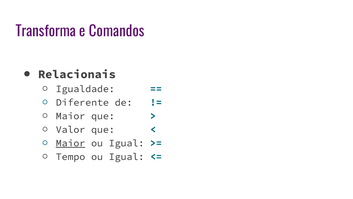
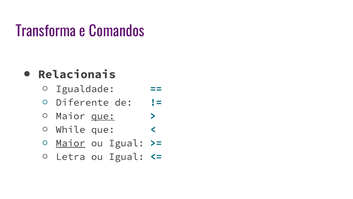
que underline: none -> present (103, 116)
Valor: Valor -> While (71, 129)
Tempo: Tempo -> Letra (71, 156)
